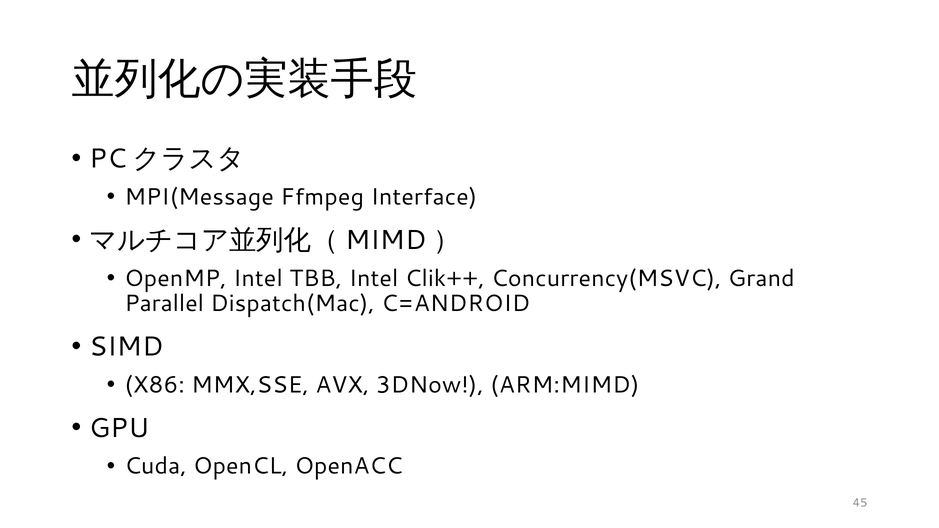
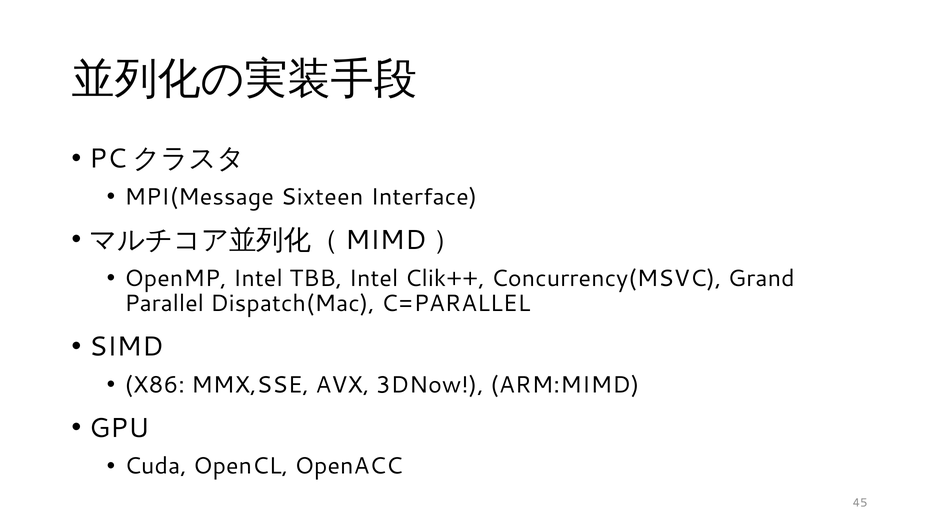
Ffmpeg: Ffmpeg -> Sixteen (322, 197)
C=ANDROID: C=ANDROID -> C=PARALLEL (456, 304)
